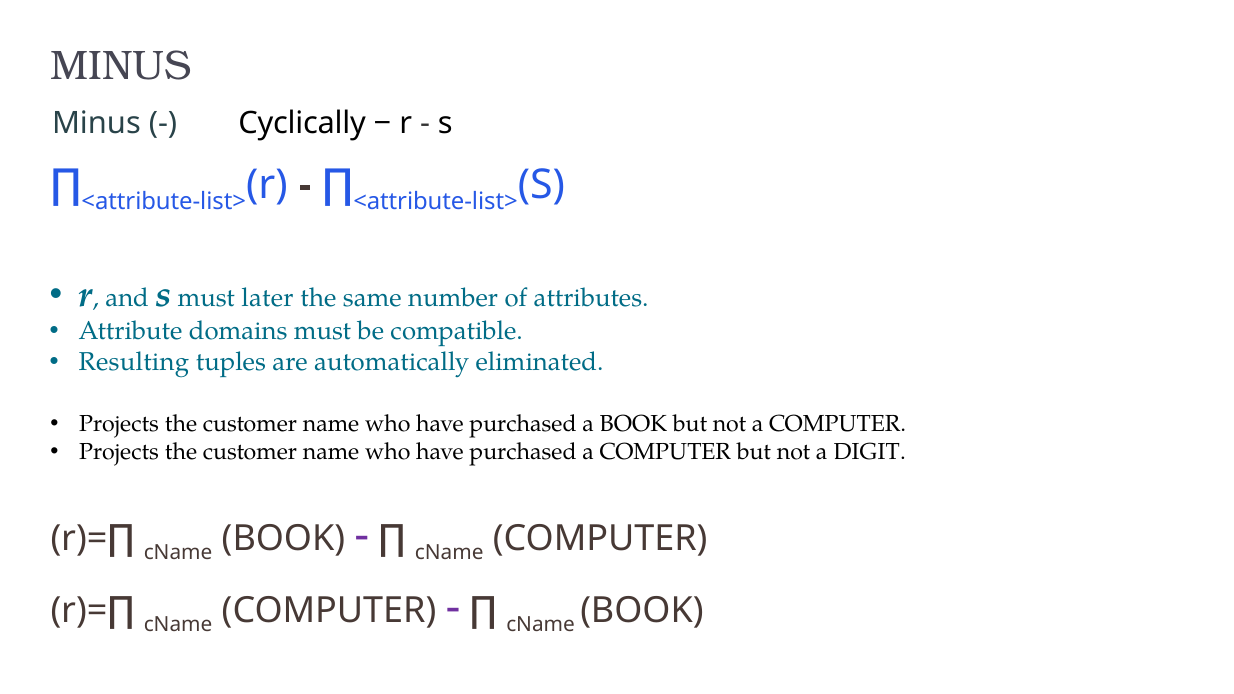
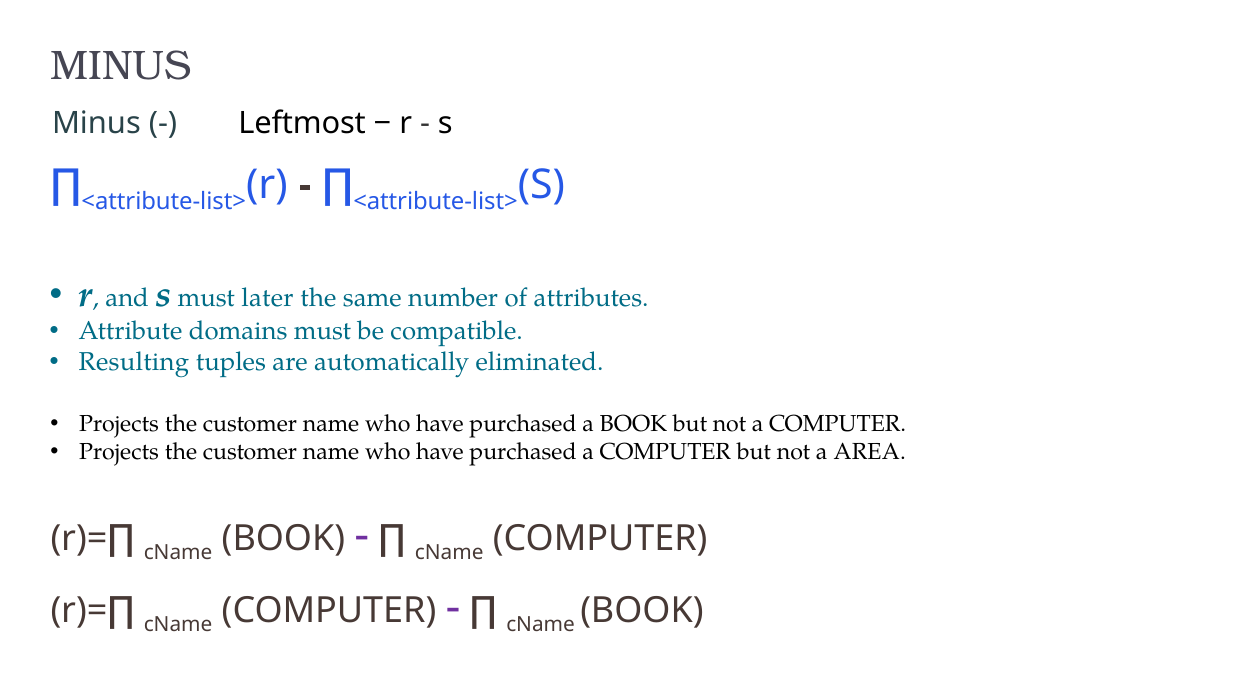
Cyclically: Cyclically -> Leftmost (302, 123)
DIGIT: DIGIT -> AREA (870, 452)
